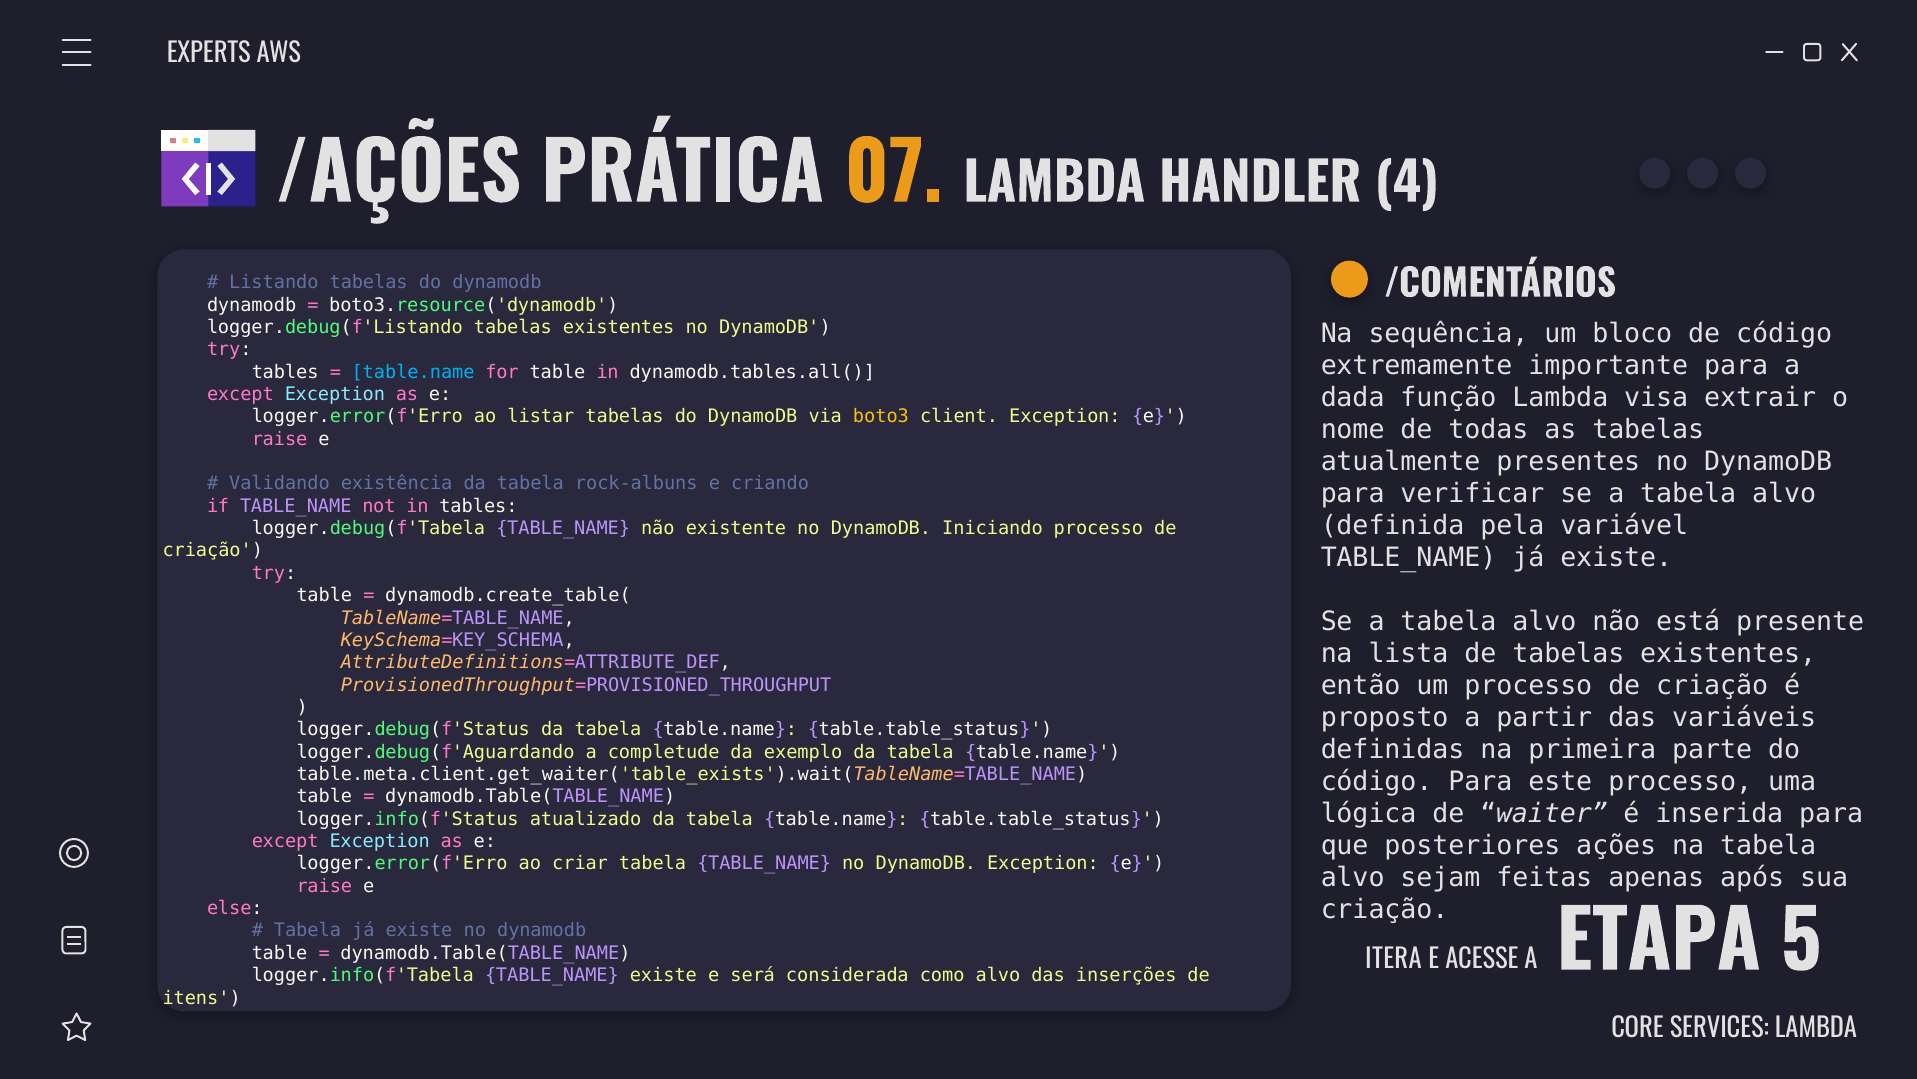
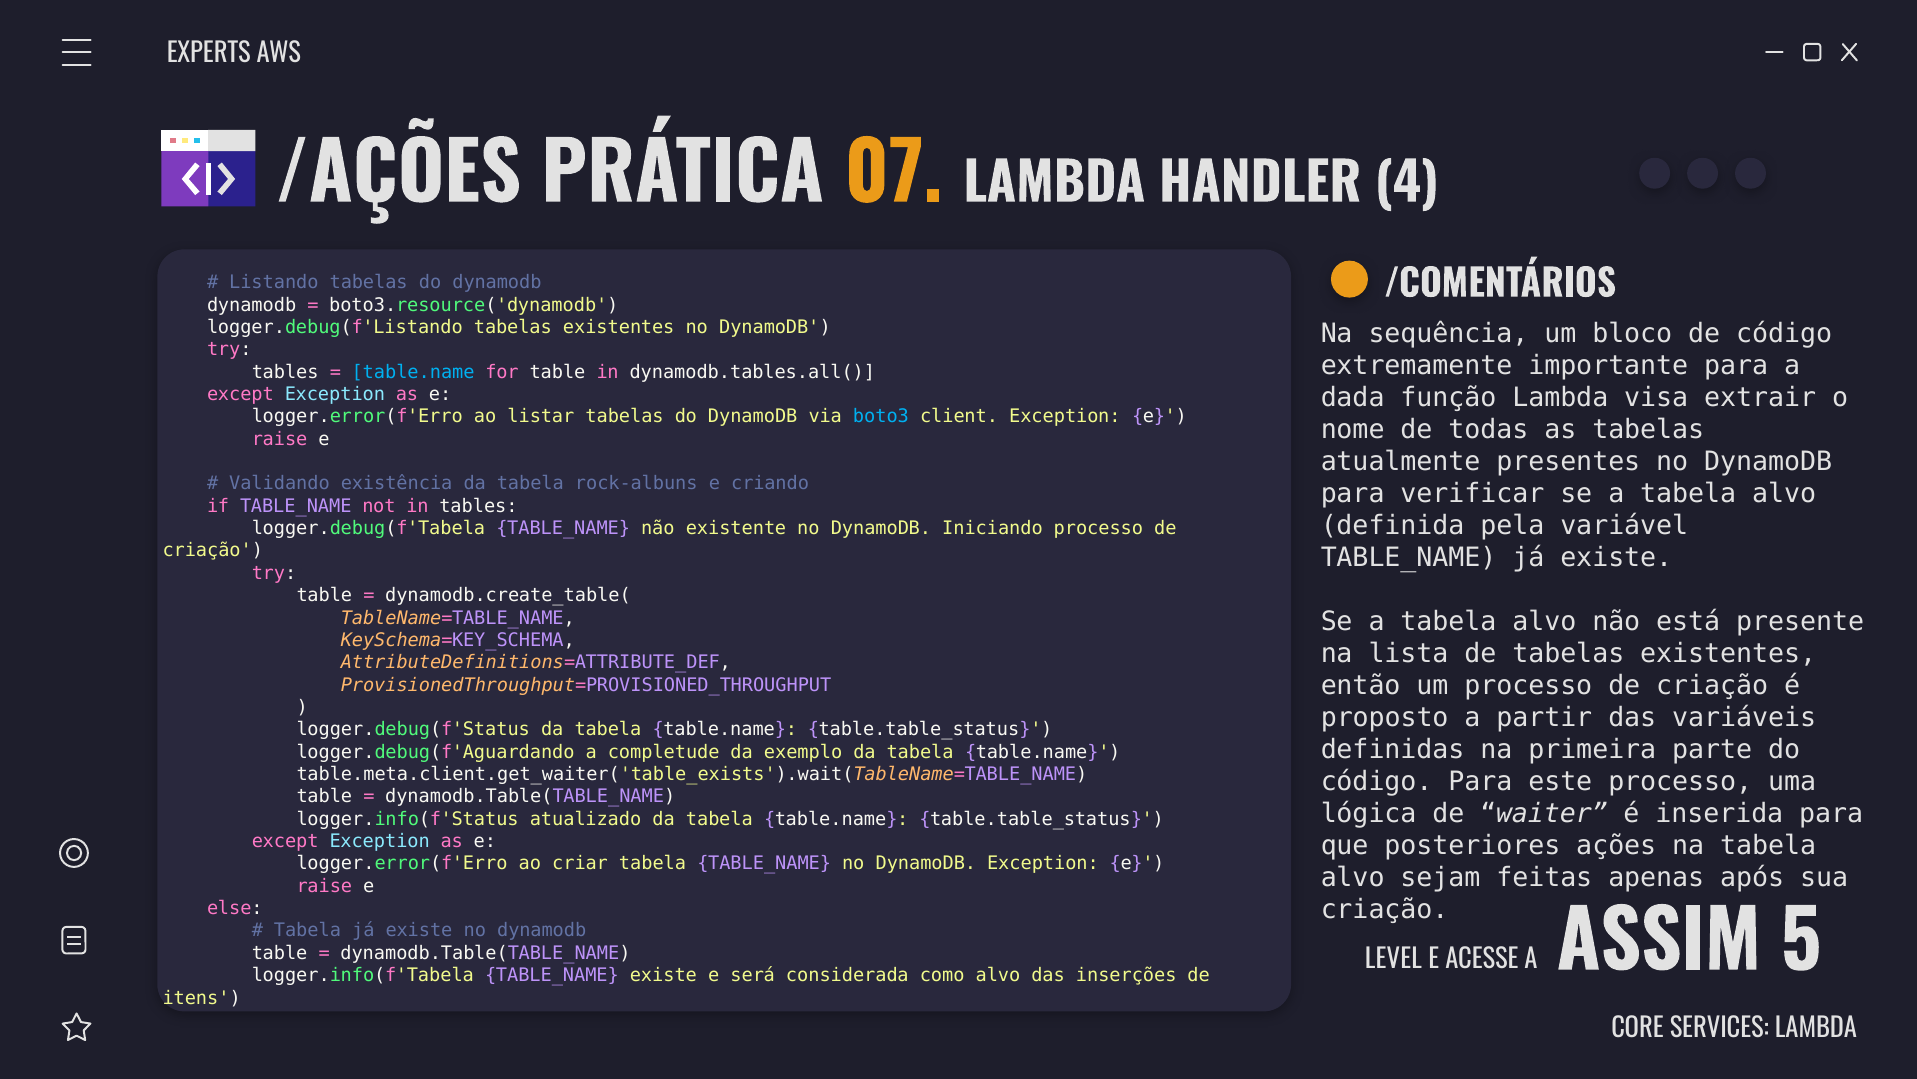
boto3 colour: yellow -> light blue (881, 416)
ETAPA: ETAPA -> ASSIM (1659, 943)
ITERA: ITERA -> LEVEL (1393, 959)
